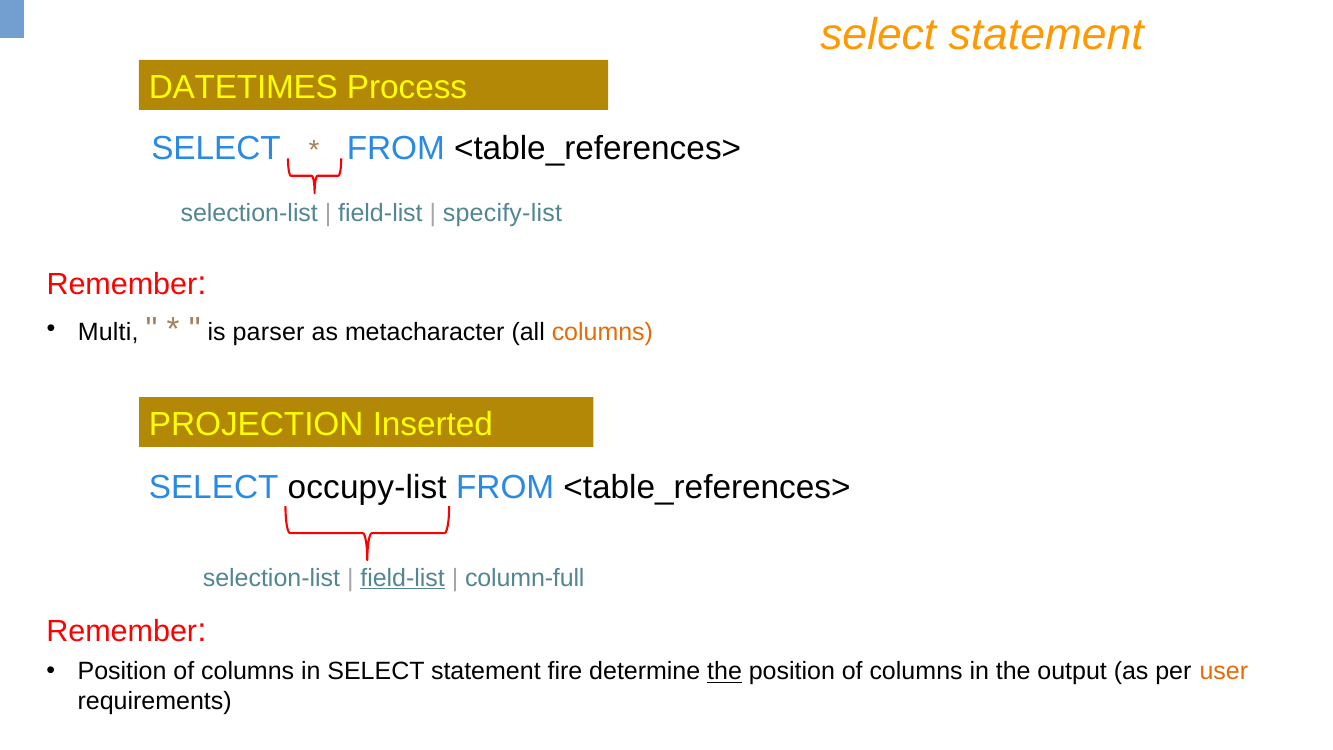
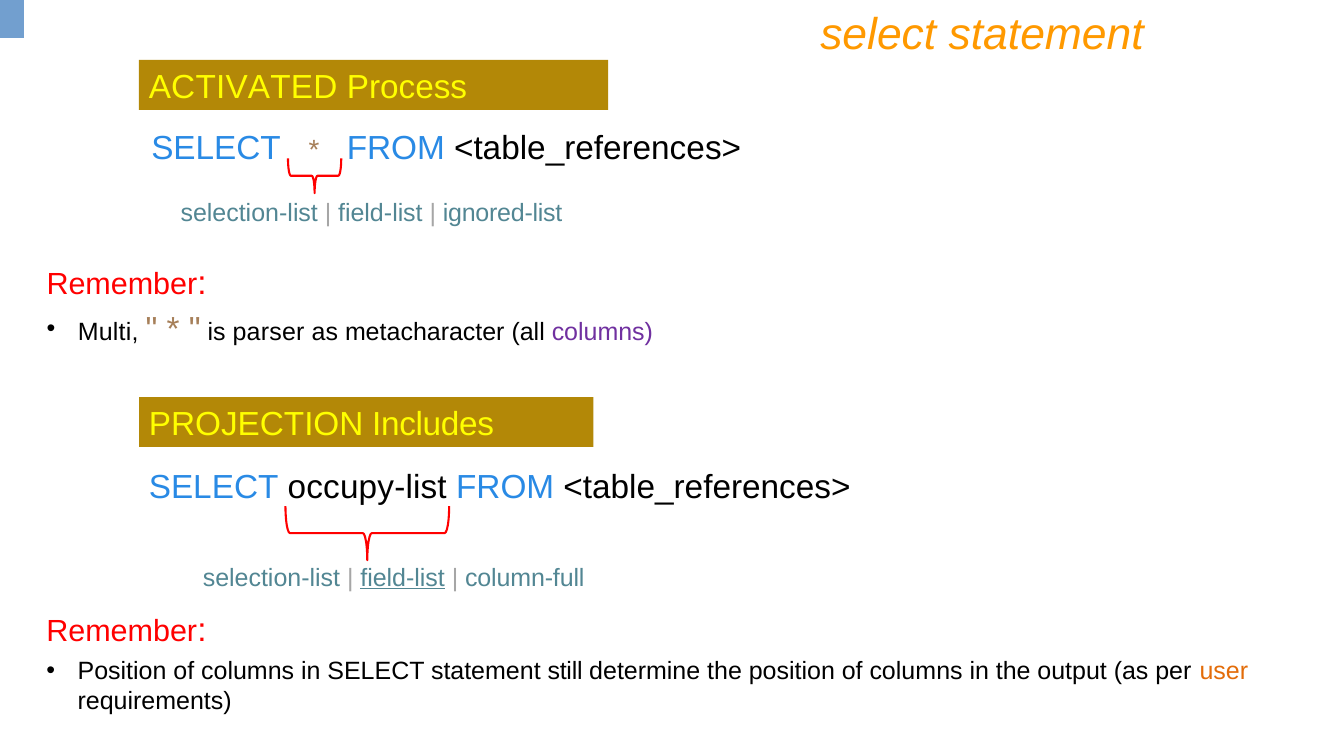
DATETIMES: DATETIMES -> ACTIVATED (243, 87)
specify-list: specify-list -> ignored-list (503, 213)
columns colour: orange -> purple (602, 333)
Inserted: Inserted -> Includes (433, 424)
fire: fire -> still (565, 672)
the underline: present -> none (725, 672)
